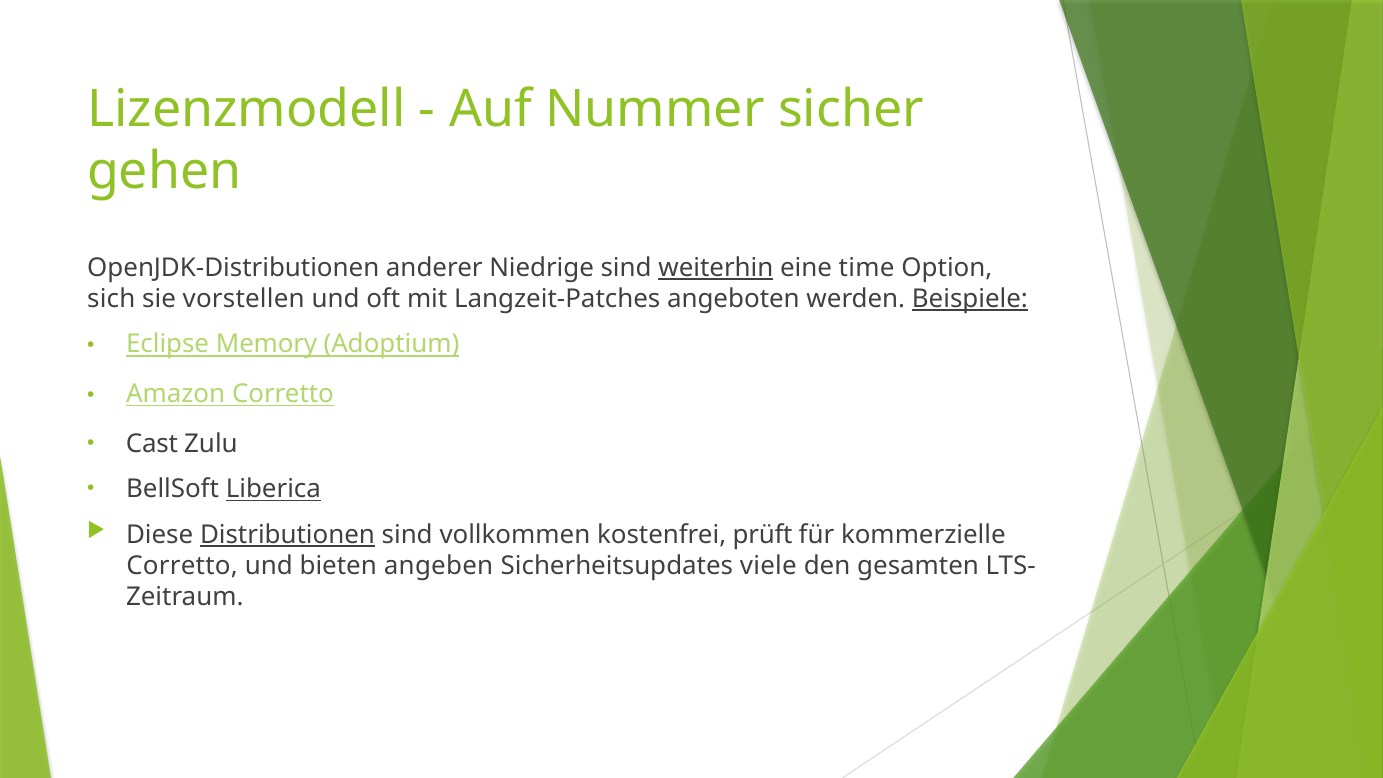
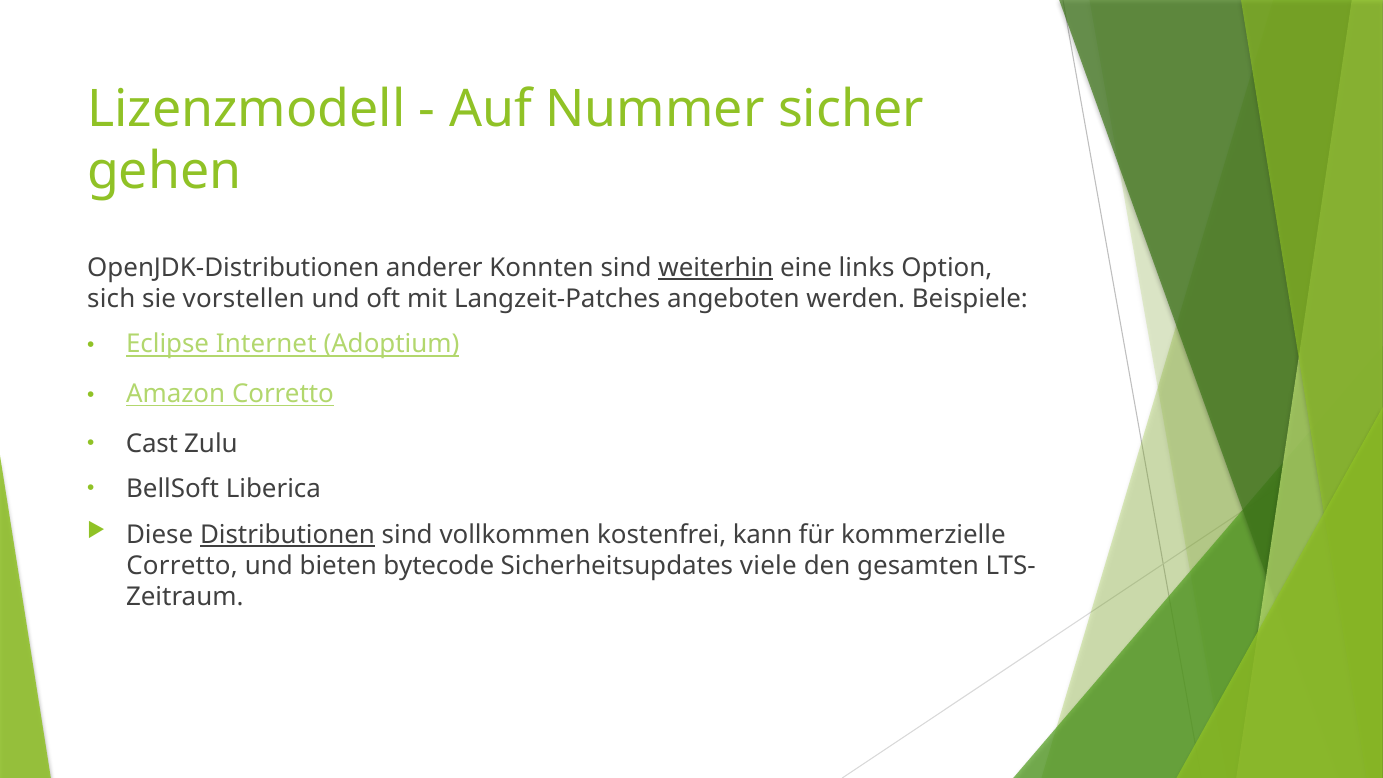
Niedrige: Niedrige -> Konnten (542, 268)
time: time -> links (867, 268)
Beispiele underline: present -> none (970, 299)
Memory: Memory -> Internet (266, 344)
Liberica underline: present -> none (273, 489)
prüft: prüft -> kann (763, 535)
angeben: angeben -> bytecode (439, 566)
